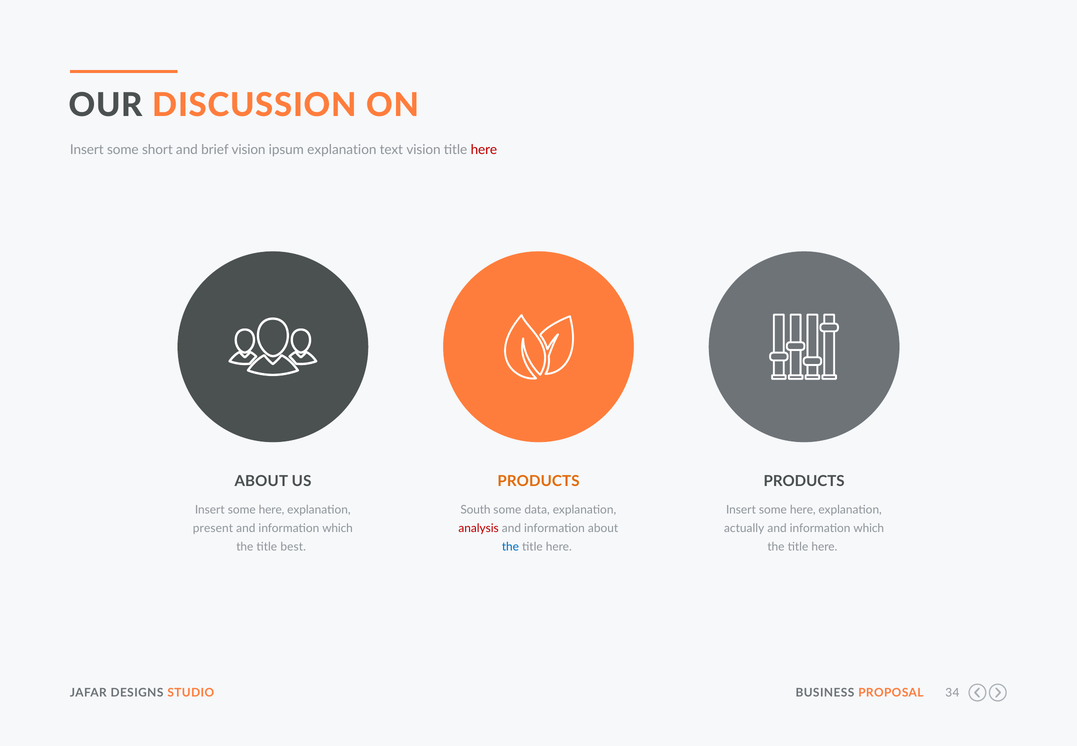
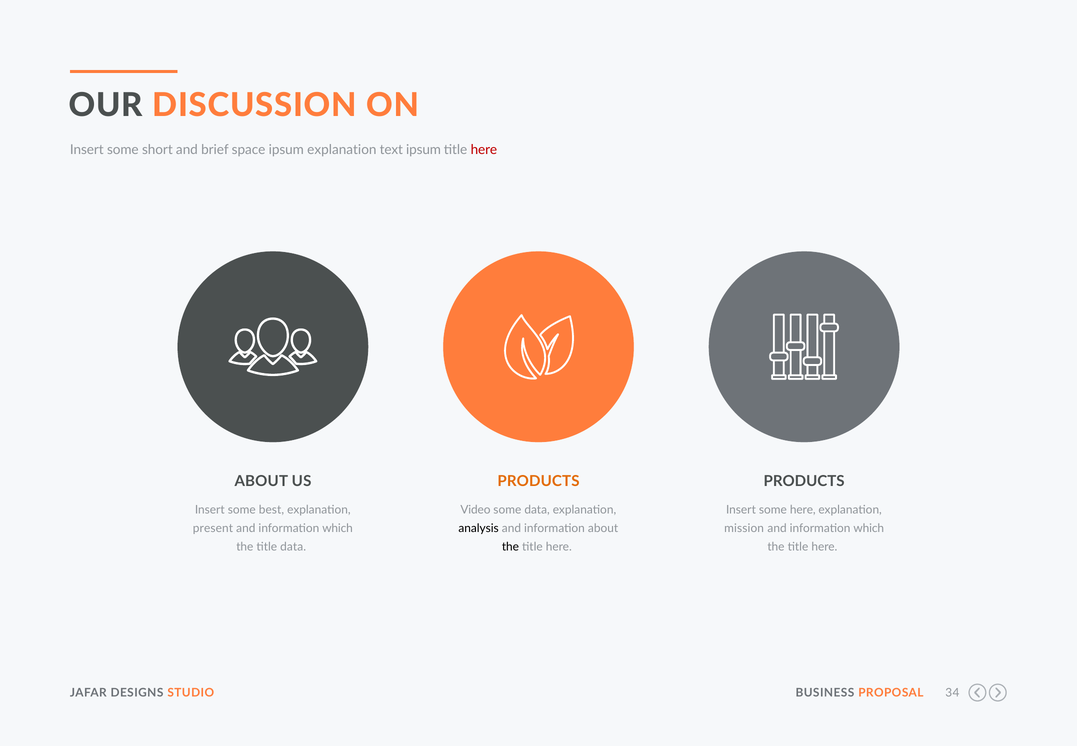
brief vision: vision -> space (249, 150)
text vision: vision -> ipsum (424, 150)
here: here -> best (271, 510)
South: South -> Video (475, 510)
analysis colour: red -> black (479, 528)
actually: actually -> mission (744, 528)
title best: best -> data (293, 547)
the colour: blue -> black (510, 547)
